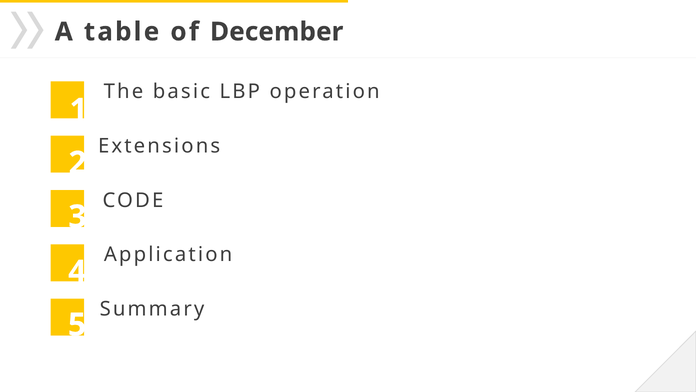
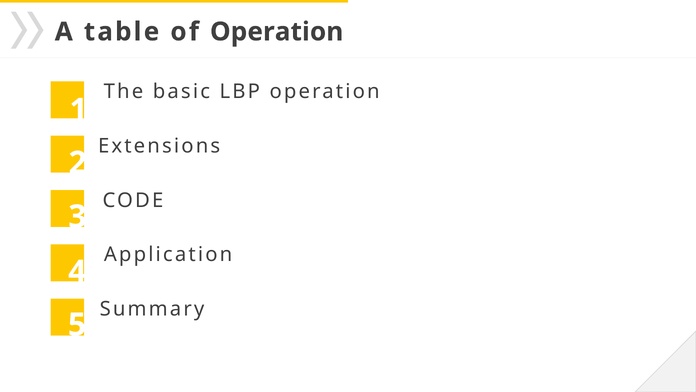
of December: December -> Operation (277, 32)
